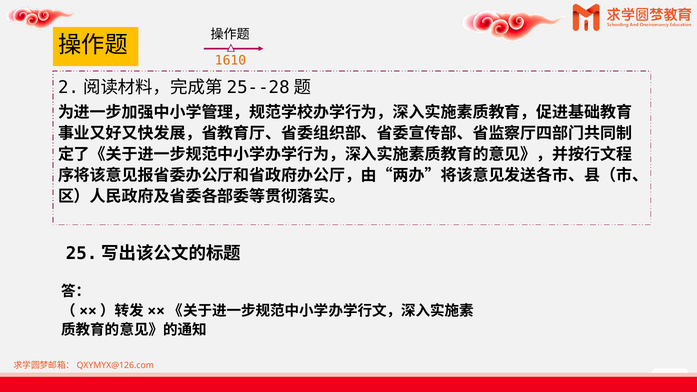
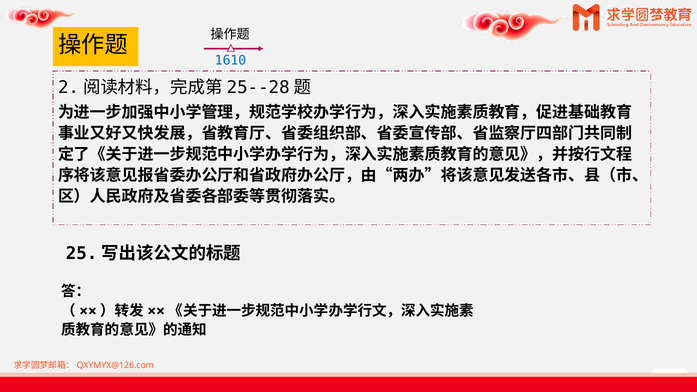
1610 colour: orange -> blue (230, 60)
